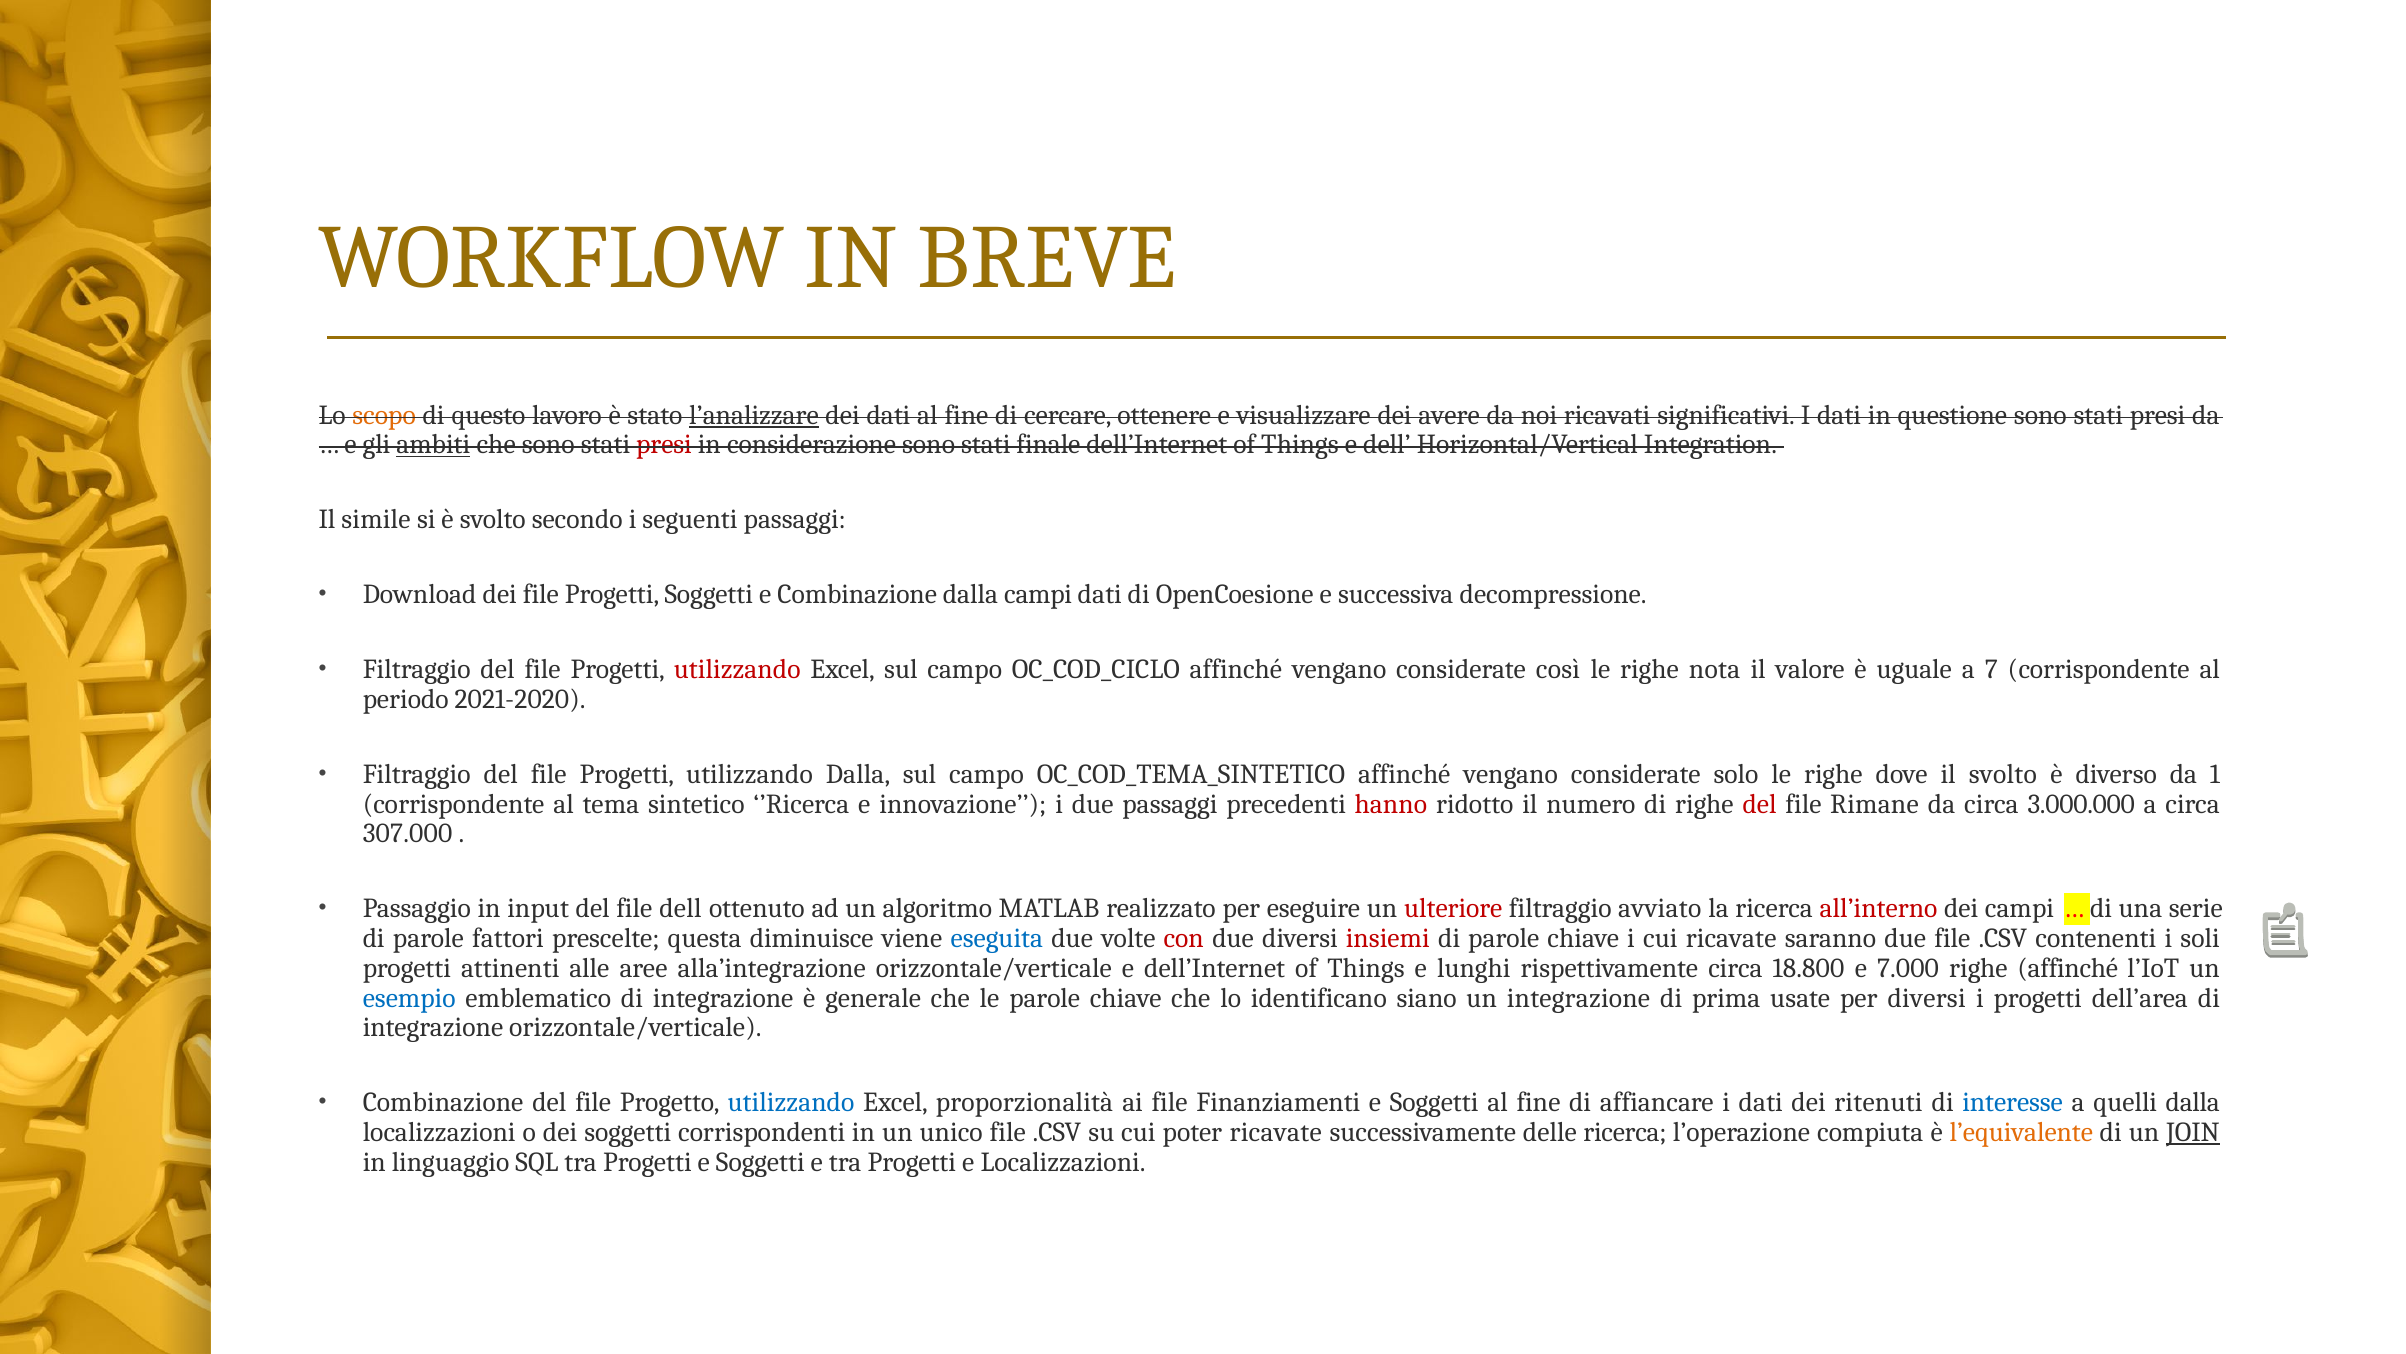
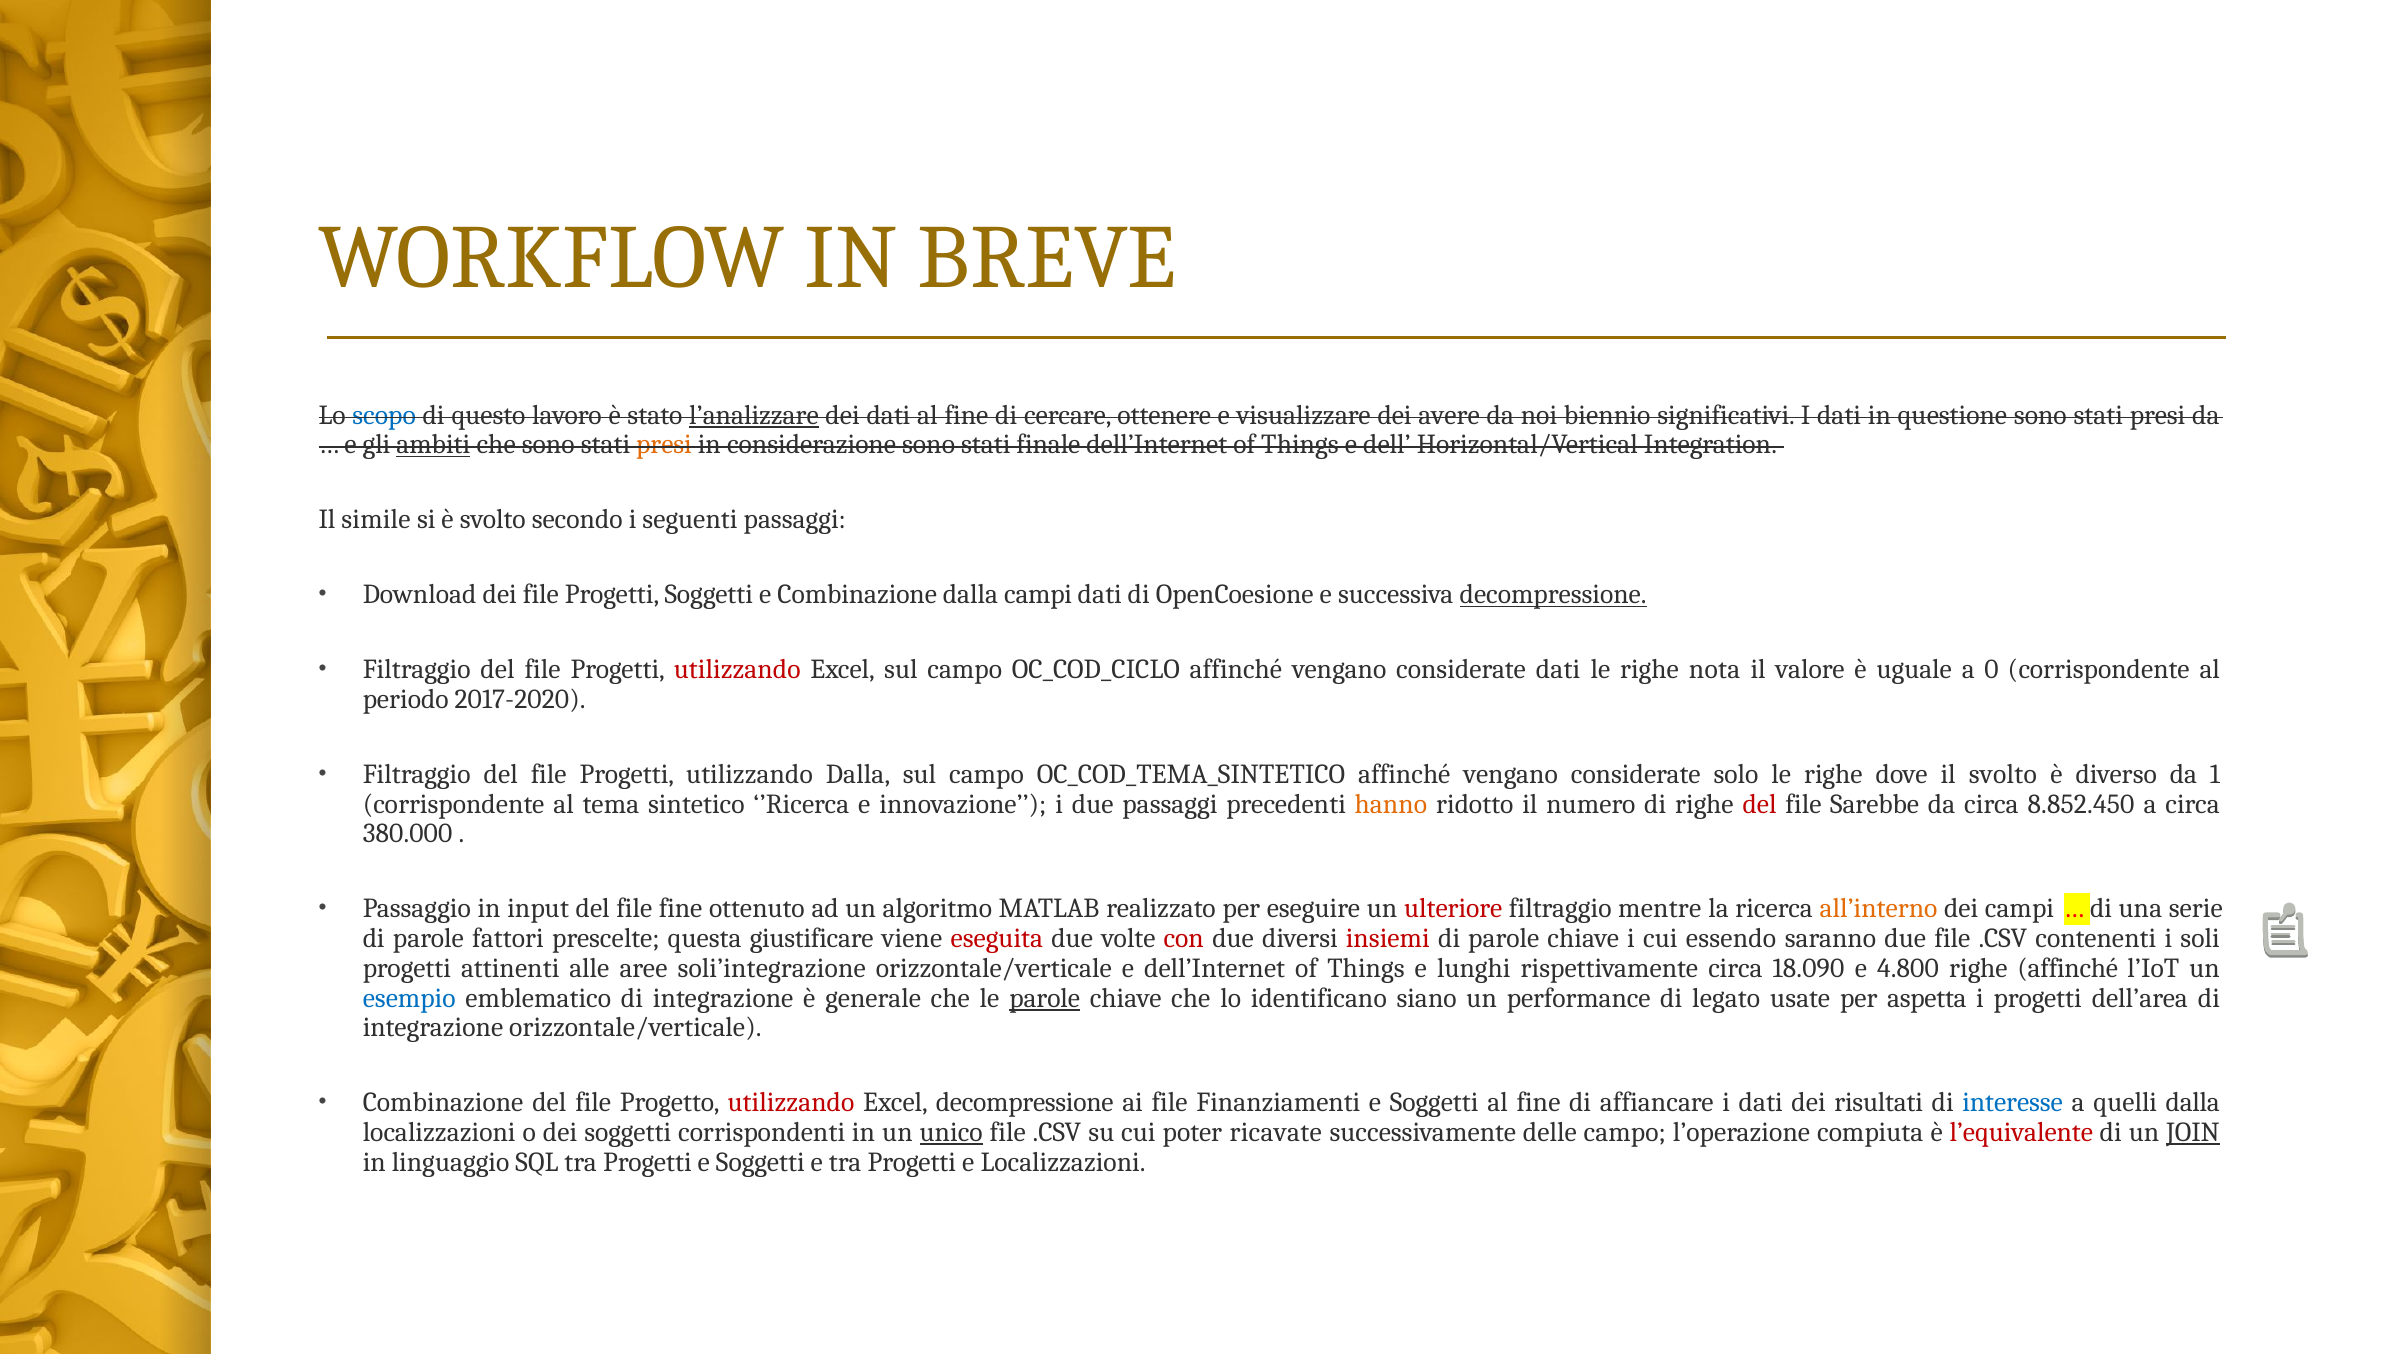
scopo colour: orange -> blue (384, 415)
ricavati: ricavati -> biennio (1607, 415)
presi colour: red -> orange (664, 445)
decompressione underline: none -> present (1553, 594)
considerate così: così -> dati (1558, 669)
7: 7 -> 0 (1992, 669)
2021-2020: 2021-2020 -> 2017-2020 (520, 699)
hanno colour: red -> orange (1391, 804)
Rimane: Rimane -> Sarebbe (1875, 804)
3.000.000: 3.000.000 -> 8.852.450 (2081, 804)
307.000: 307.000 -> 380.000 (408, 834)
file dell: dell -> fine (681, 908)
avviato: avviato -> mentre (1660, 908)
all’interno colour: red -> orange (1879, 908)
diminuisce: diminuisce -> giustificare (812, 938)
eseguita colour: blue -> red (997, 938)
cui ricavate: ricavate -> essendo (1731, 938)
alla’integrazione: alla’integrazione -> soli’integrazione (772, 968)
18.800: 18.800 -> 18.090 (1809, 968)
7.000: 7.000 -> 4.800 (1908, 968)
parole underline: none -> present (1045, 998)
un integrazione: integrazione -> performance (1579, 998)
prima: prima -> legato (1726, 998)
per diversi: diversi -> aspetta (1927, 998)
utilizzando colour: blue -> red (791, 1102)
Excel proporzionalità: proporzionalità -> decompressione (1025, 1102)
ritenuti: ritenuti -> risultati (1879, 1102)
unico underline: none -> present (951, 1132)
delle ricerca: ricerca -> campo (1625, 1132)
l’equivalente colour: orange -> red (2021, 1132)
